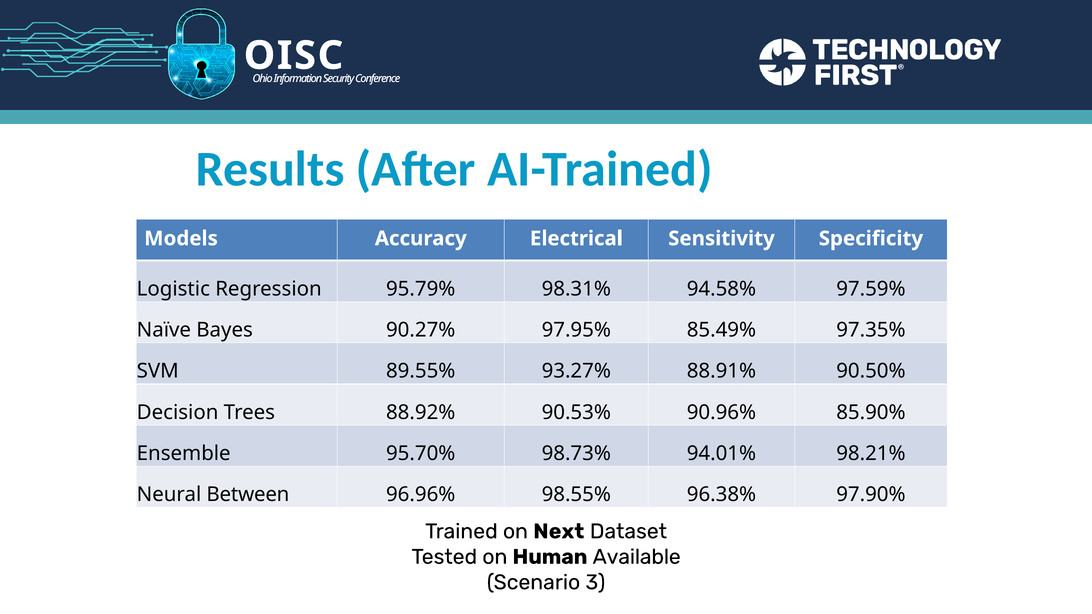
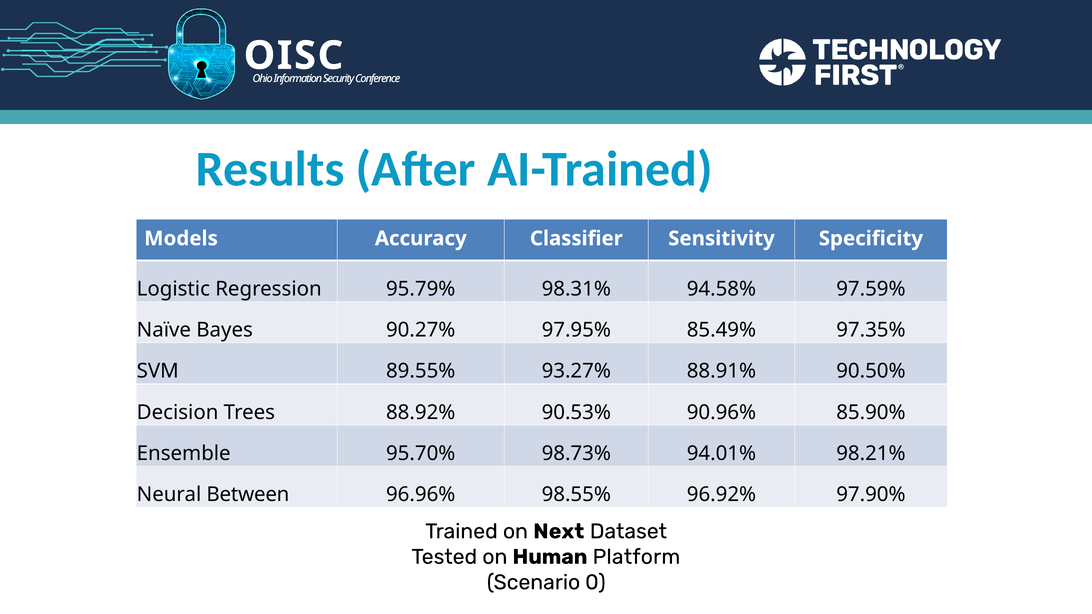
Electrical: Electrical -> Classifier (576, 239)
96.38%: 96.38% -> 96.92% (721, 495)
Available: Available -> Platform (636, 557)
3: 3 -> 0 (595, 582)
